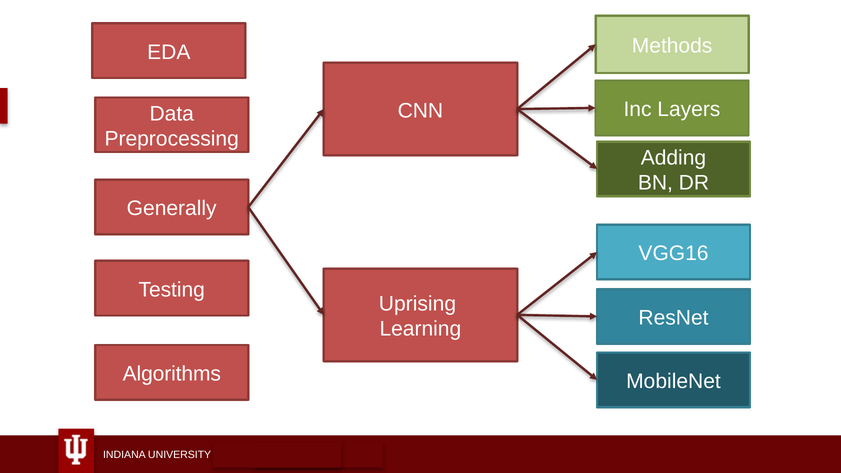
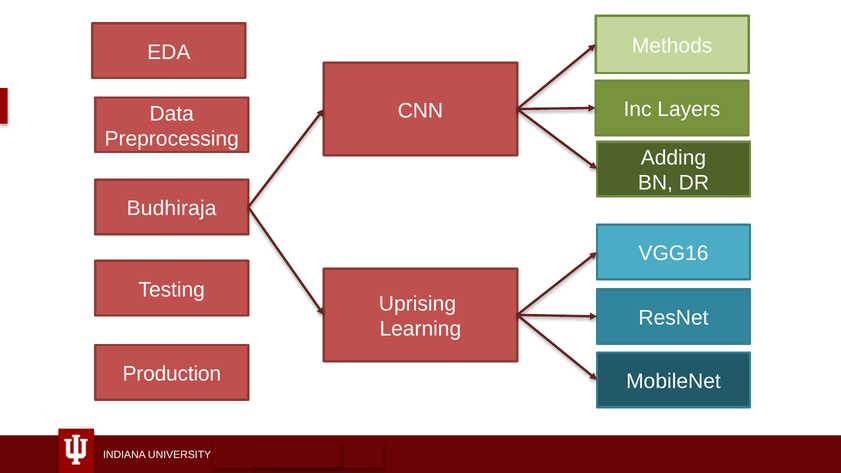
Generally: Generally -> Budhiraja (172, 209)
Algorithms: Algorithms -> Production (172, 374)
